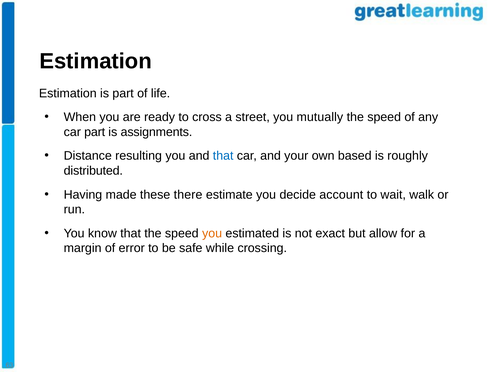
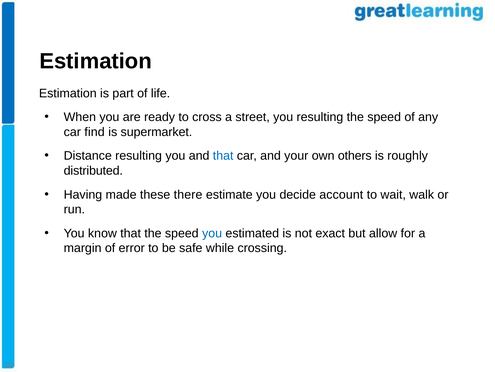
you mutually: mutually -> resulting (320, 117)
car part: part -> find (95, 132)
assignments: assignments -> supermarket (156, 132)
based: based -> others (355, 156)
you colour: orange -> blue (212, 233)
